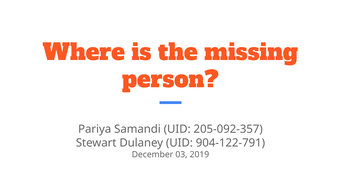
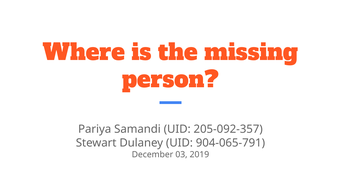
904-122-791: 904-122-791 -> 904-065-791 (230, 143)
